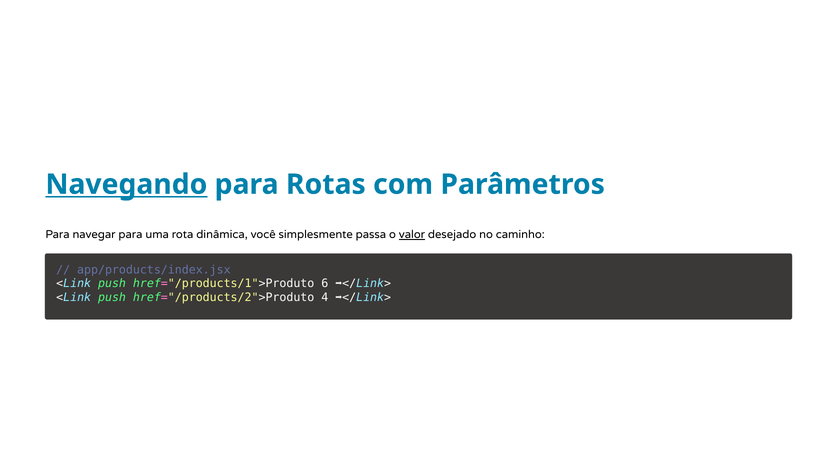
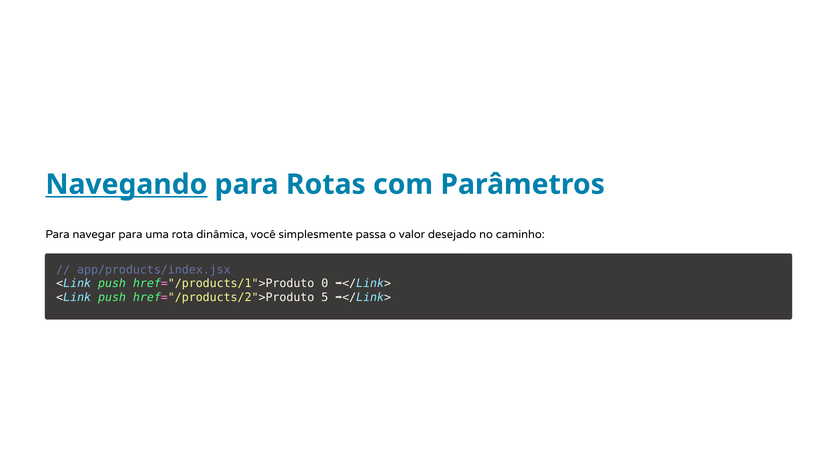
valor underline: present -> none (412, 235)
6: 6 -> 0 (325, 284)
4: 4 -> 5 (325, 297)
